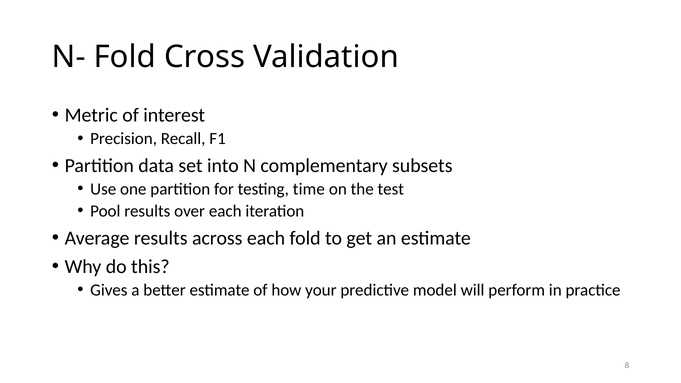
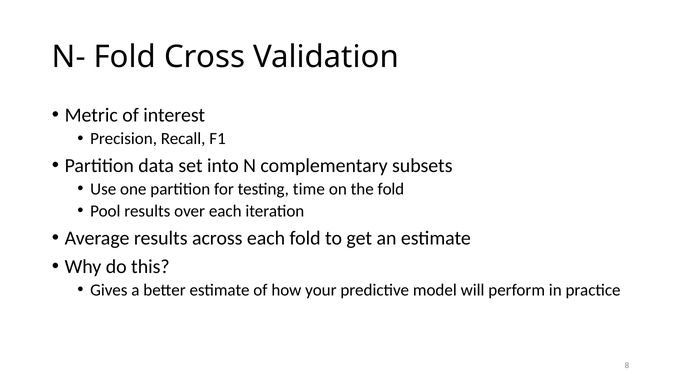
the test: test -> fold (391, 189)
